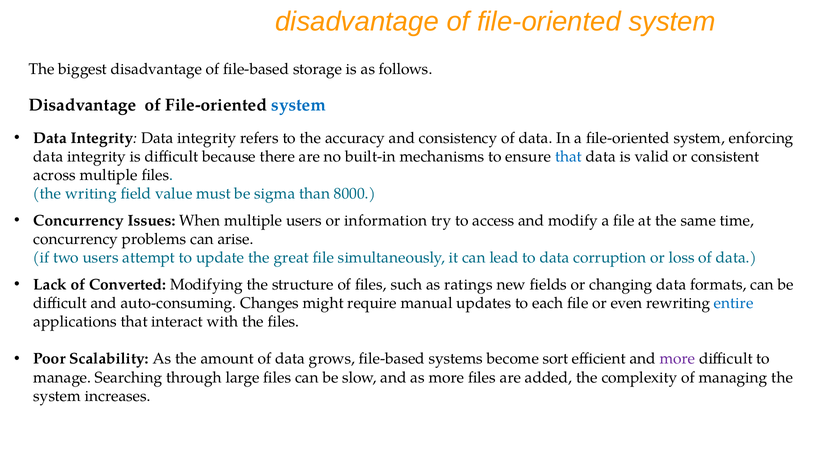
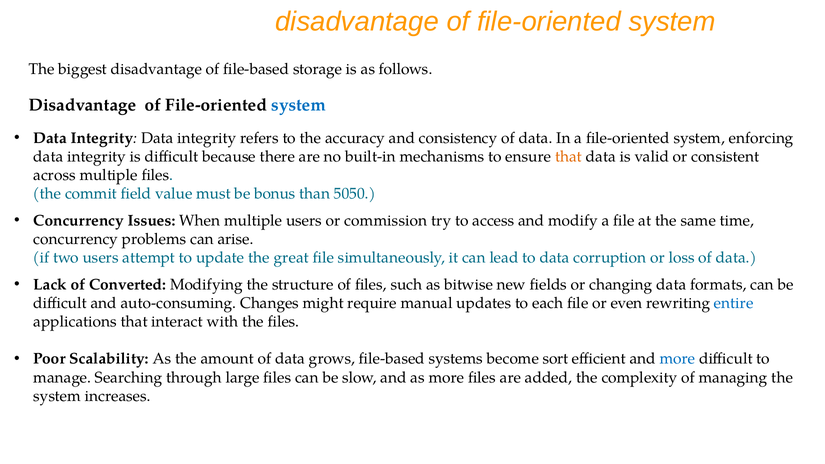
that colour: blue -> orange (569, 157)
writing: writing -> commit (91, 194)
sigma: sigma -> bonus (275, 194)
8000: 8000 -> 5050 (355, 194)
information: information -> commission (386, 221)
ratings: ratings -> bitwise (469, 285)
more colour: purple -> blue (677, 359)
